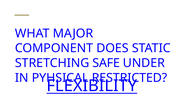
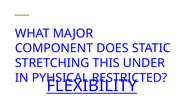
SAFE: SAFE -> THIS (106, 63)
